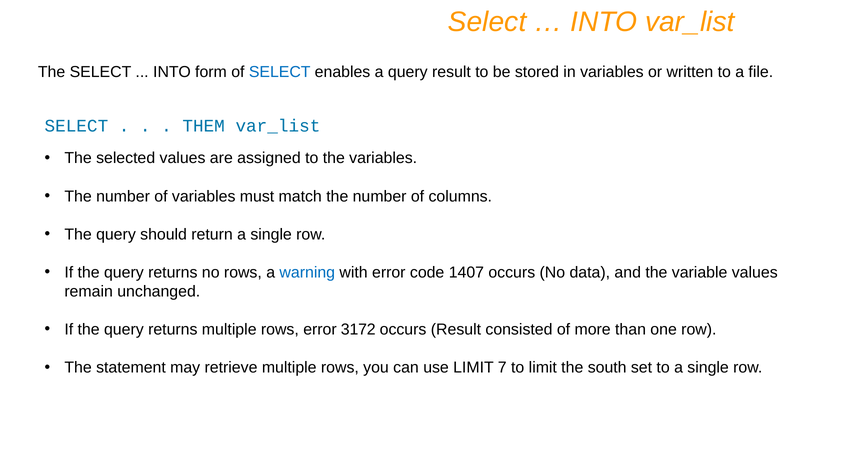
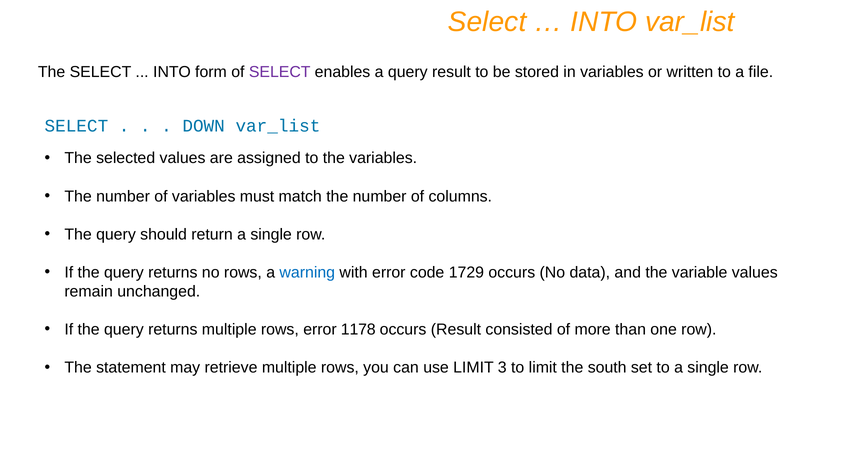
SELECT colour: blue -> purple (280, 72)
THEM: THEM -> DOWN (204, 126)
1407: 1407 -> 1729 (466, 273)
3172: 3172 -> 1178 (358, 330)
7: 7 -> 3 (502, 368)
